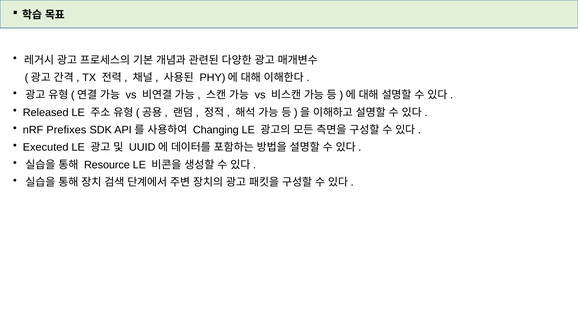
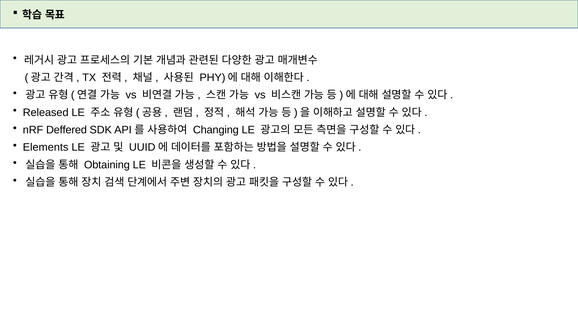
Prefixes: Prefixes -> Deffered (66, 130)
Executed: Executed -> Elements (46, 147)
Resource: Resource -> Obtaining (107, 165)
